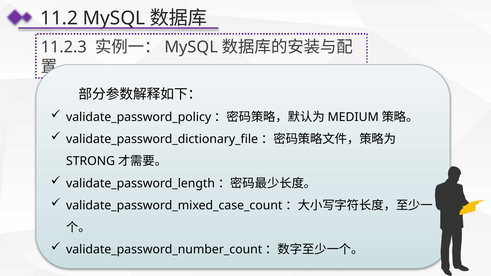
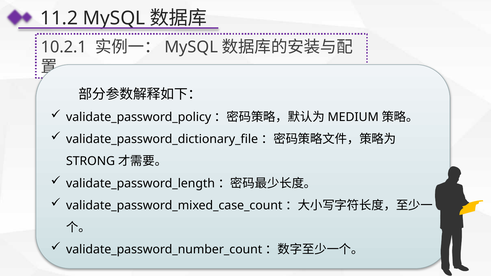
11.2.3: 11.2.3 -> 10.2.1 (64, 47)
